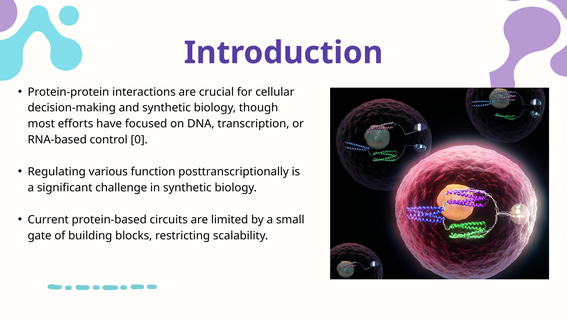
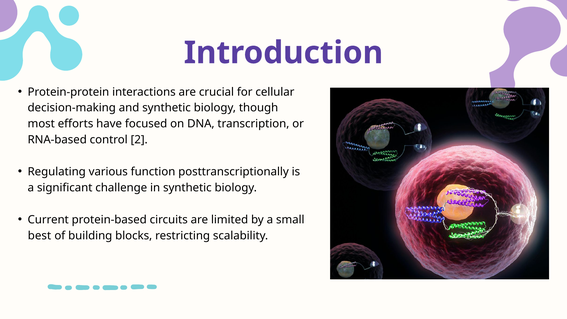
0: 0 -> 2 (139, 140)
gate: gate -> best (39, 236)
